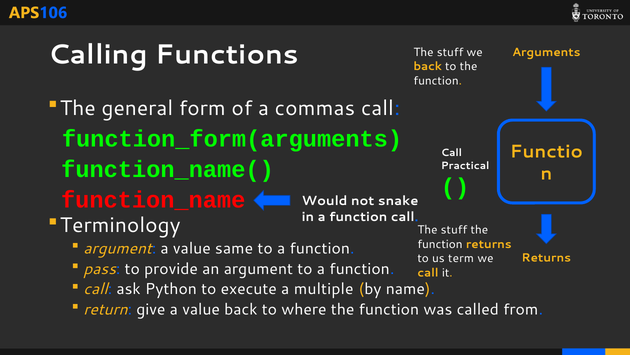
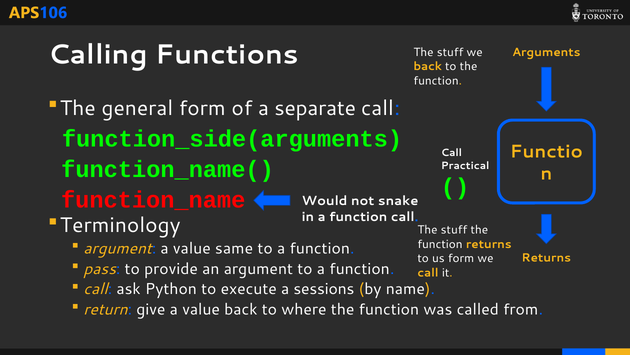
commas: commas -> separate (315, 108)
function_form(arguments: function_form(arguments -> function_side(arguments (232, 139)
us term: term -> form (461, 258)
multiple: multiple -> sessions (324, 289)
